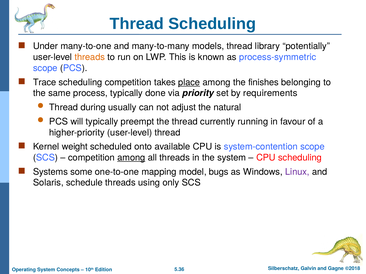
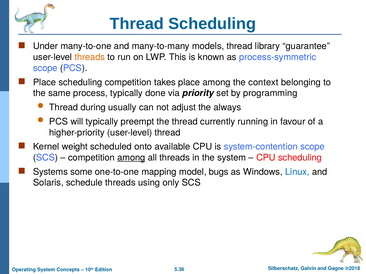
potentially: potentially -> guarantee (306, 46)
Trace: Trace -> Place (45, 82)
place underline: present -> none (189, 82)
finishes: finishes -> context (263, 82)
requirements: requirements -> programming (270, 93)
natural: natural -> always (227, 108)
Linux colour: purple -> blue (297, 172)
